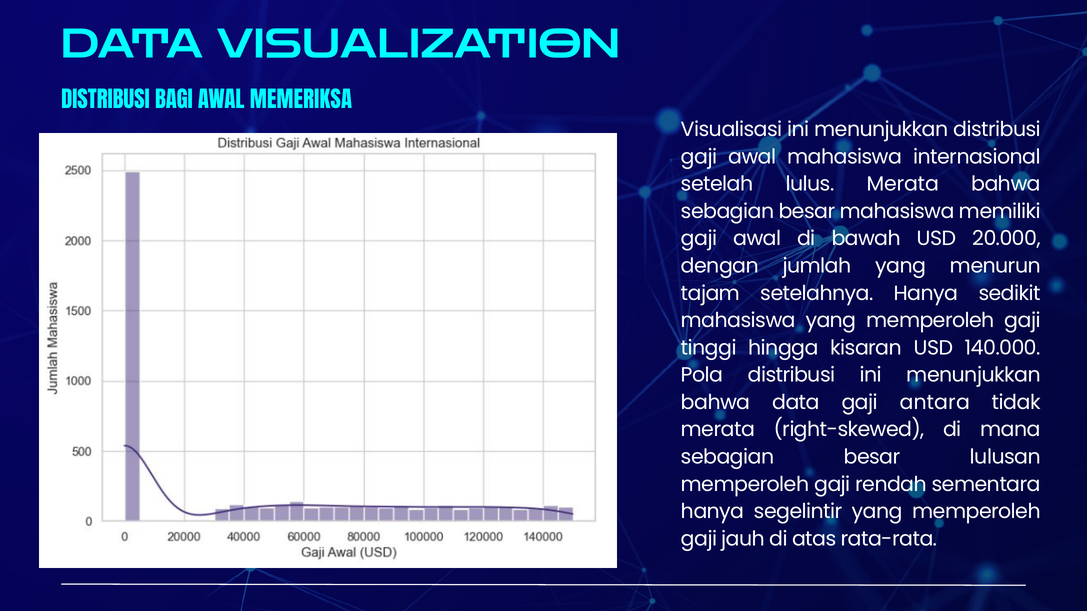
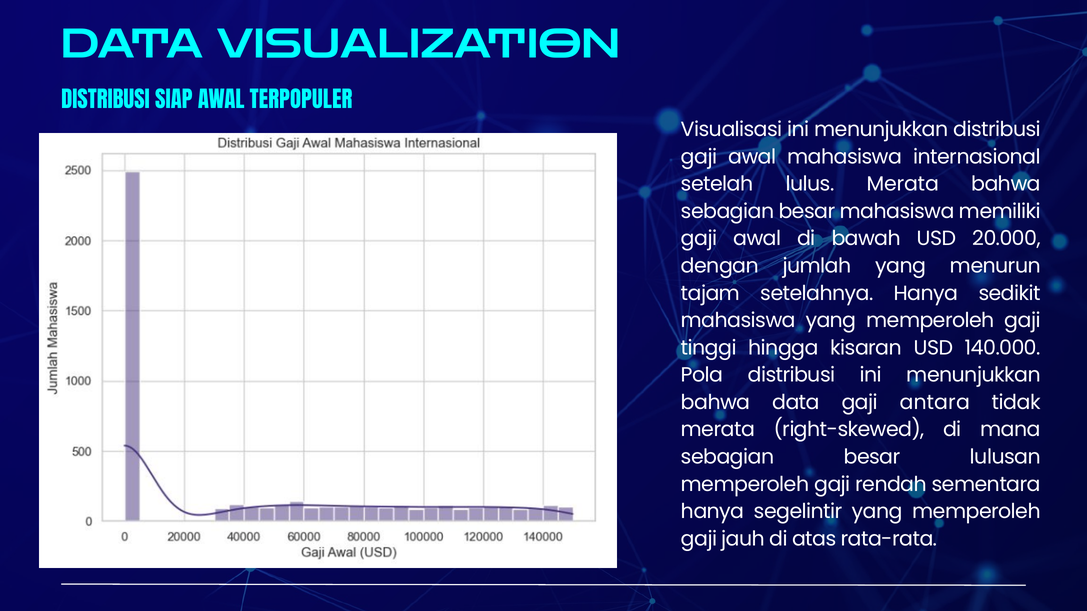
BAGI: BAGI -> SIAP (174, 101)
MEMERIKSA: MEMERIKSA -> TERPOPULER (301, 101)
